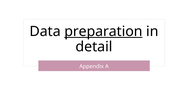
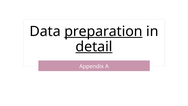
detail underline: none -> present (94, 47)
